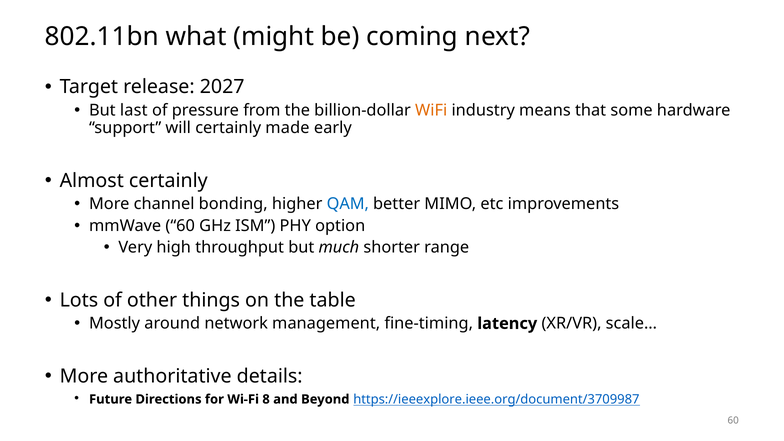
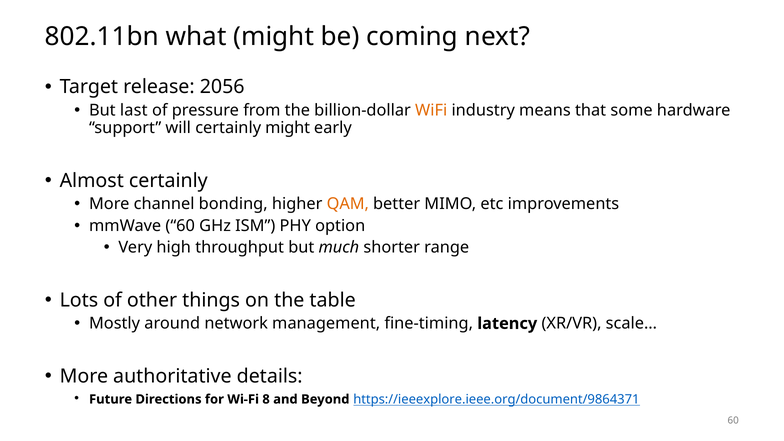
2027: 2027 -> 2056 (222, 87)
certainly made: made -> might (288, 128)
QAM colour: blue -> orange (348, 204)
https://ieeexplore.ieee.org/document/3709987: https://ieeexplore.ieee.org/document/3709987 -> https://ieeexplore.ieee.org/document/9864371 (496, 399)
